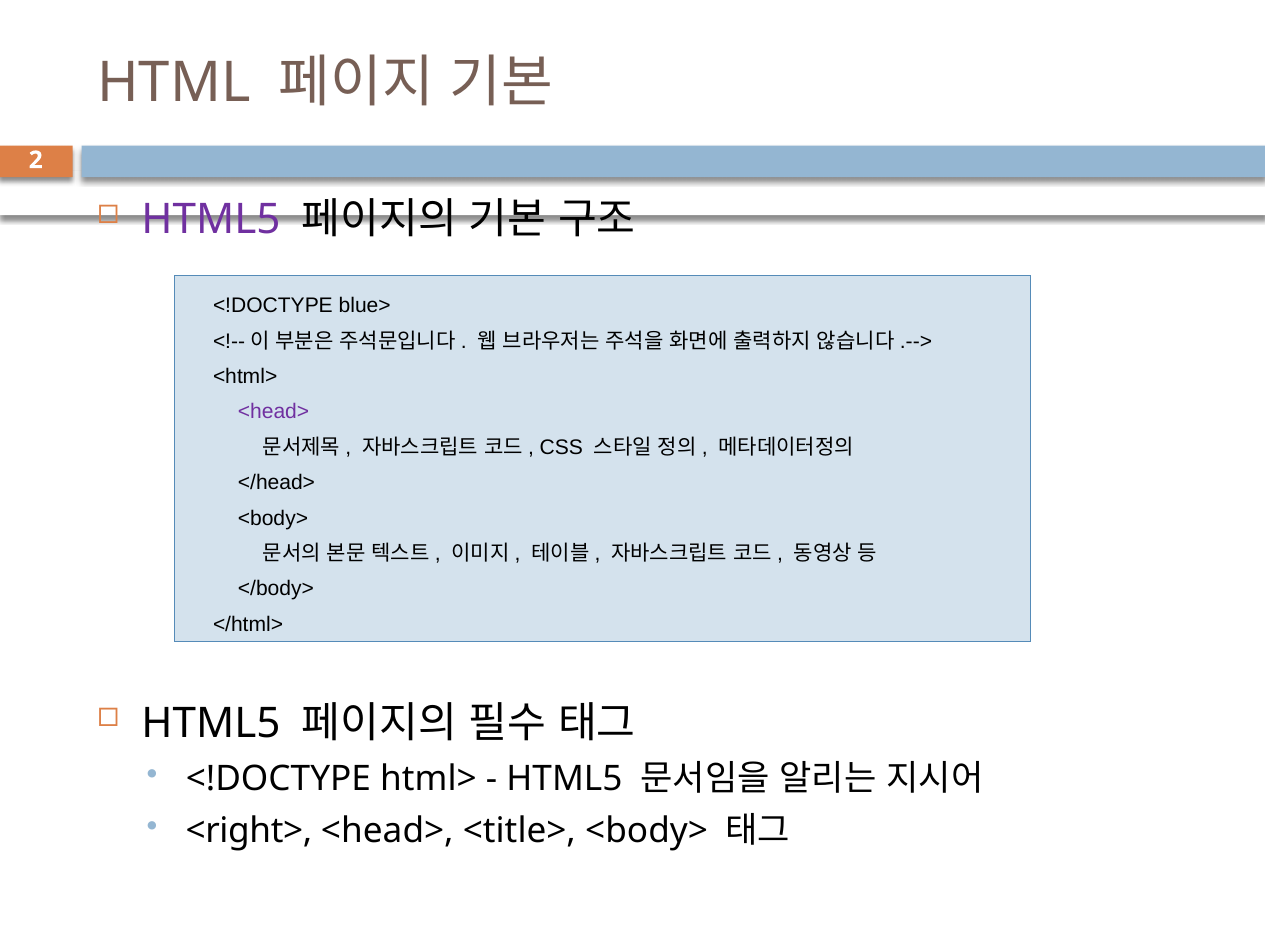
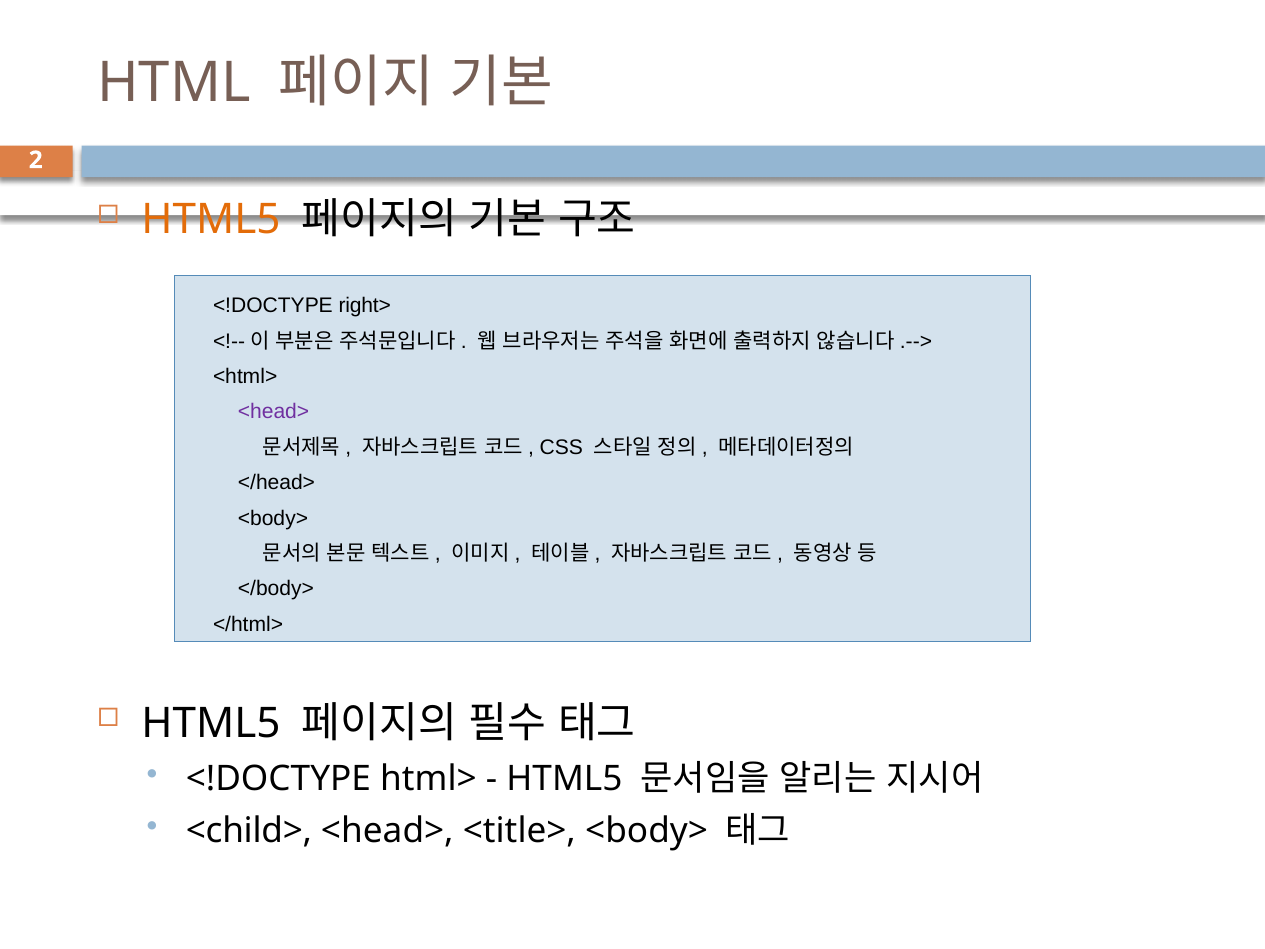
HTML5 colour: purple -> orange (211, 220)
blue>: blue> -> right> (365, 306)
<right>: <right> -> <child> (249, 831)
